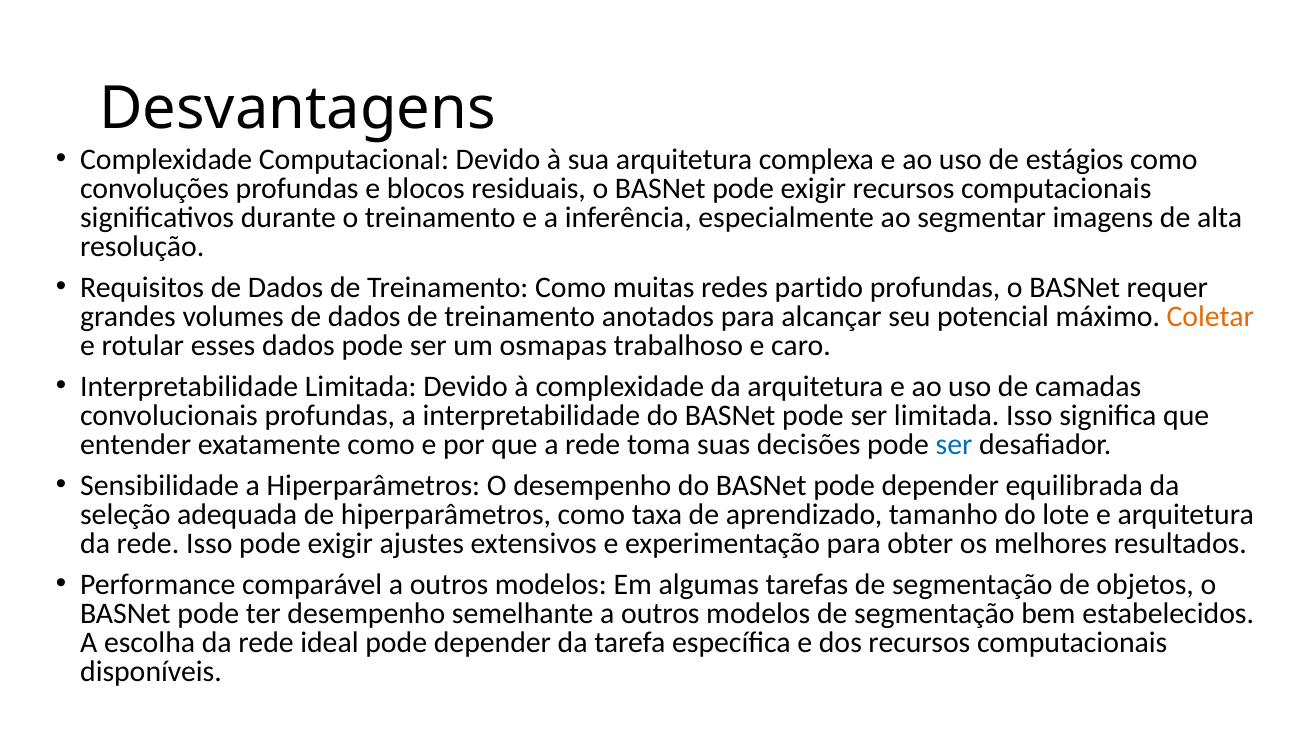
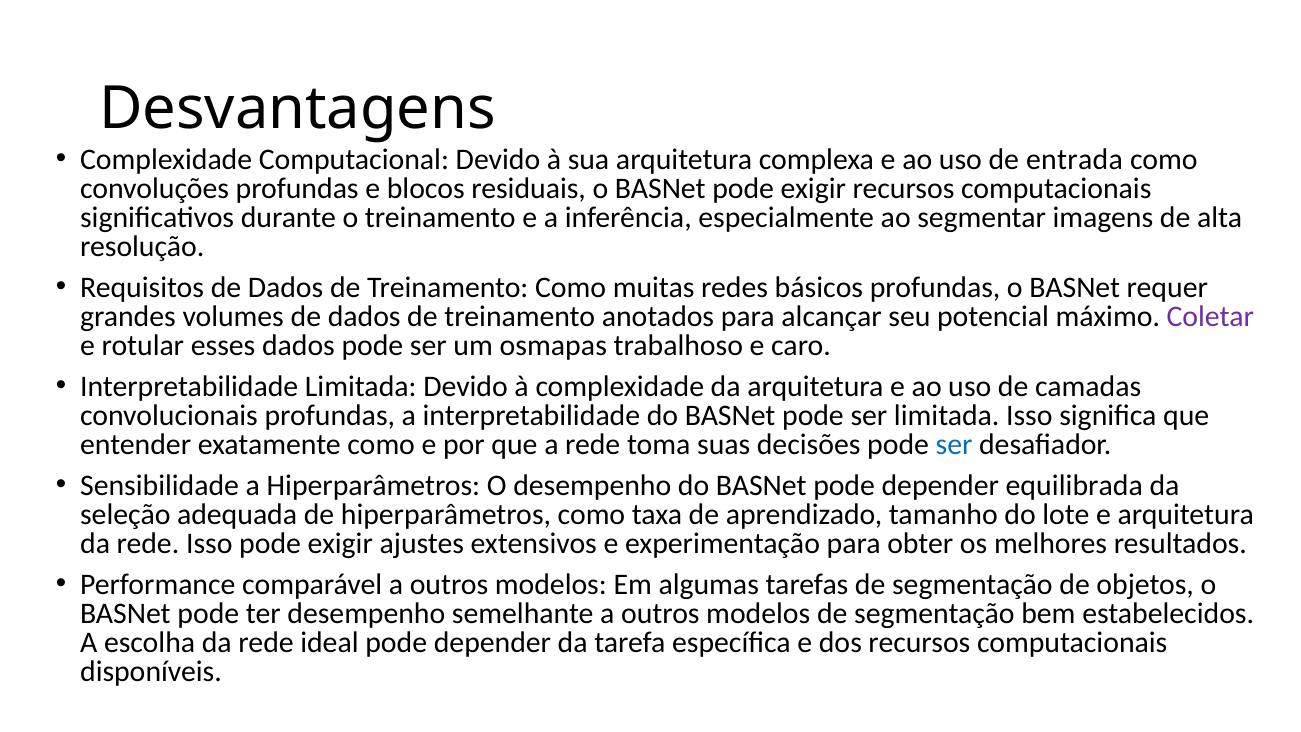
estágios: estágios -> entrada (1074, 160)
partido: partido -> básicos (819, 288)
Coletar colour: orange -> purple (1210, 317)
